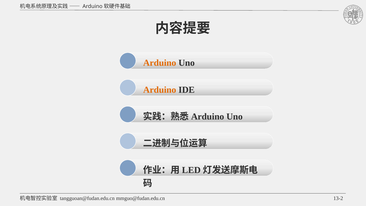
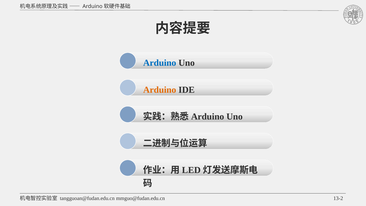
Arduino colour: orange -> blue (160, 63)
